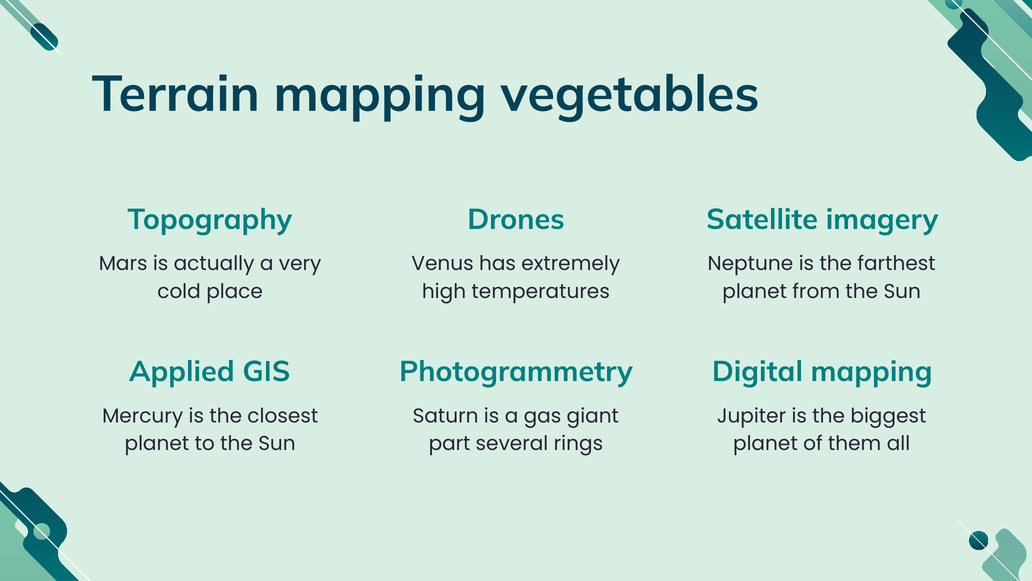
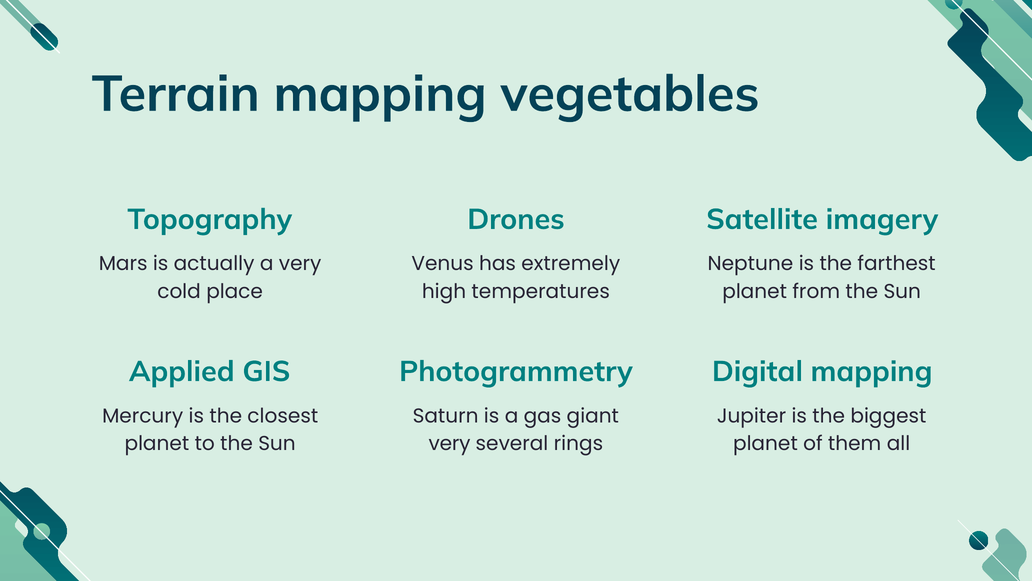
part: part -> very (450, 443)
